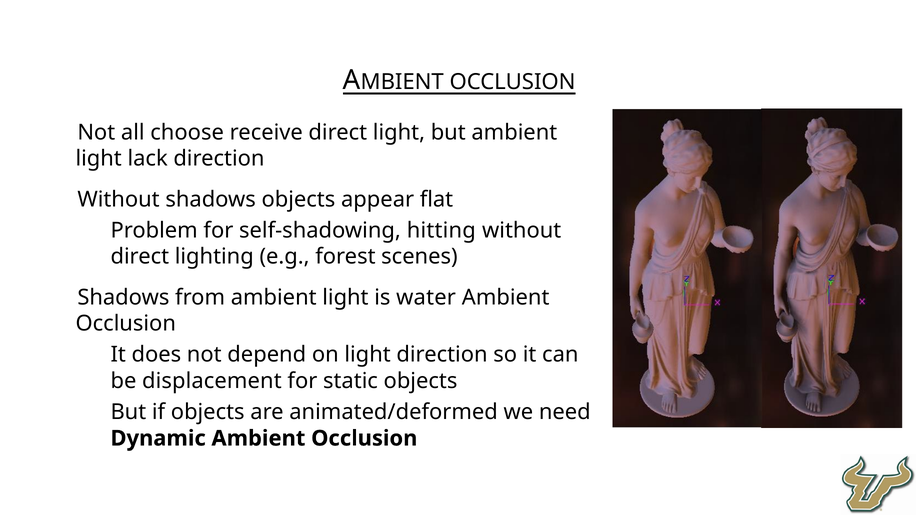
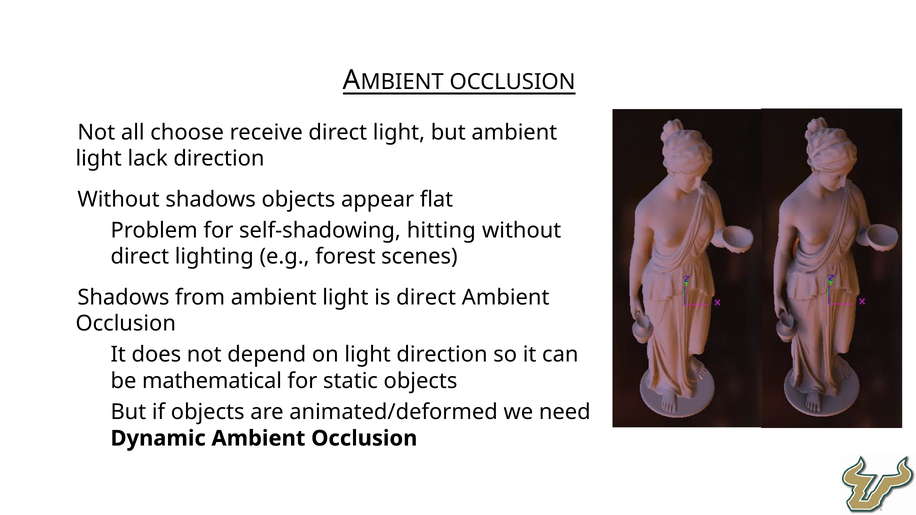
is water: water -> direct (426, 297)
displacement: displacement -> mathematical (212, 381)
